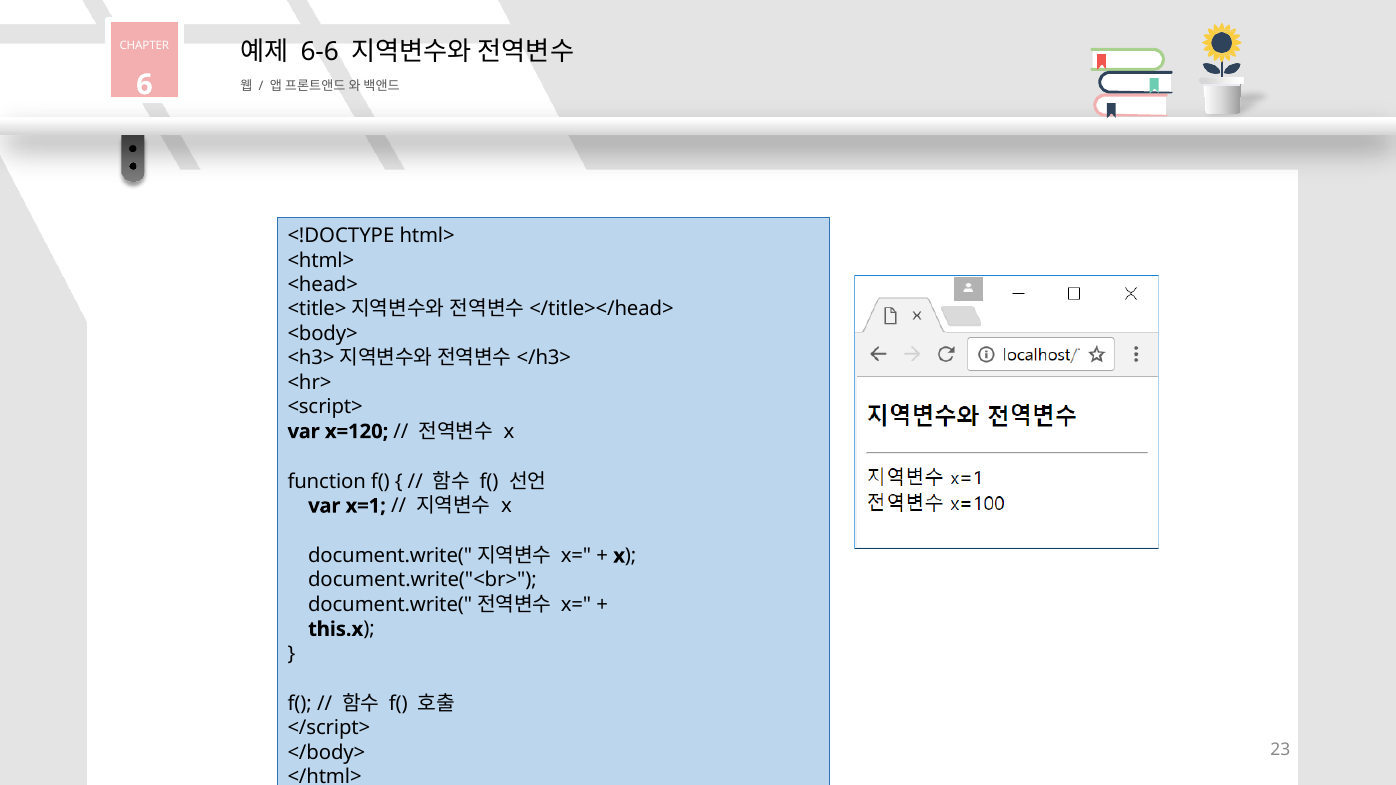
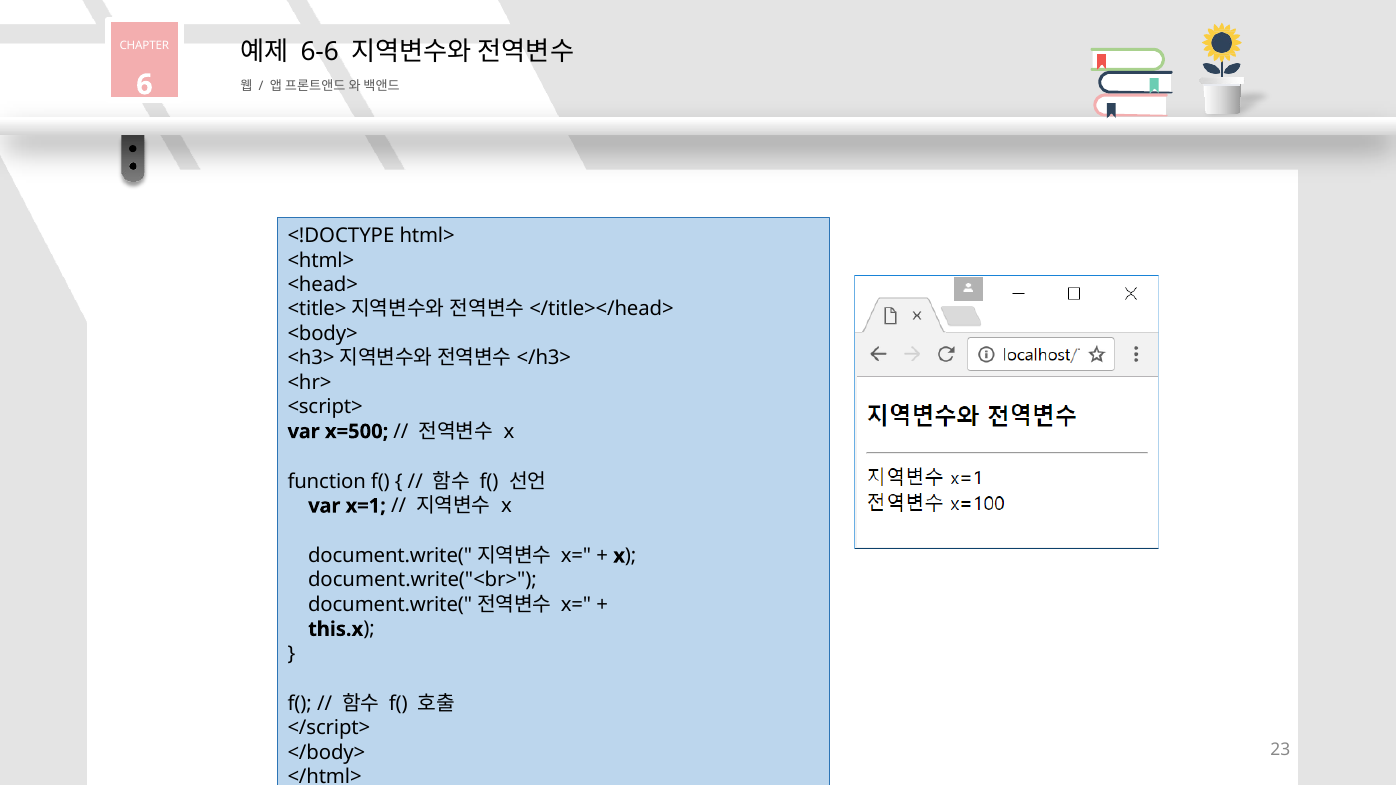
x=120: x=120 -> x=500 (357, 432)
